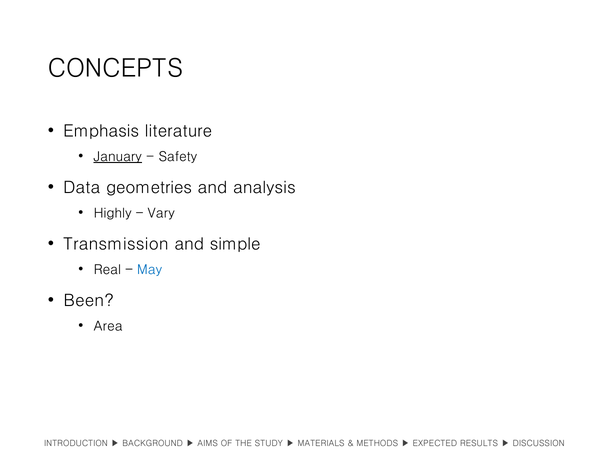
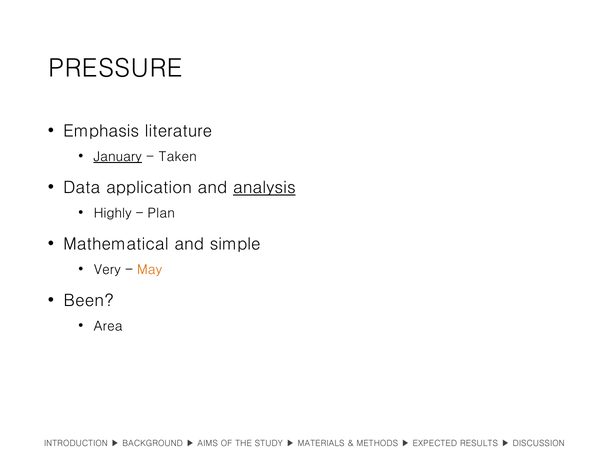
CONCEPTS: CONCEPTS -> PRESSURE (115, 68)
Safety: Safety -> Taken (178, 157)
geometries: geometries -> application (149, 188)
analysis underline: none -> present (264, 188)
Vary: Vary -> Plan (161, 213)
Transmission: Transmission -> Mathematical (116, 244)
Real: Real -> Very (107, 270)
May colour: blue -> orange (150, 270)
